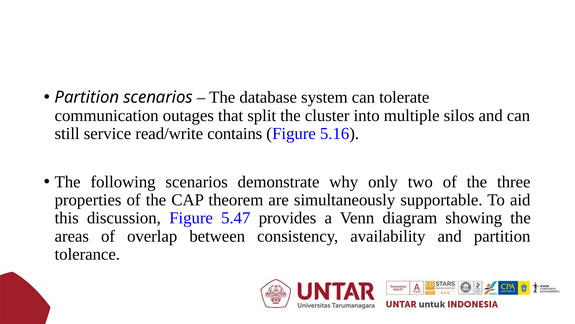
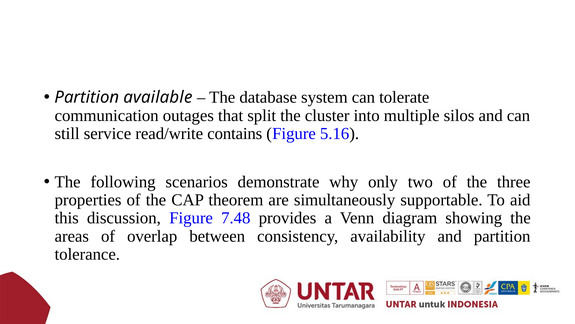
Partition scenarios: scenarios -> available (158, 97)
5.47: 5.47 -> 7.48 (236, 218)
